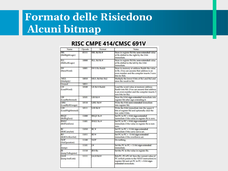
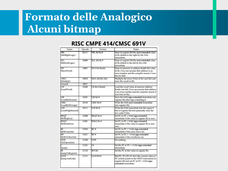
Risiedono: Risiedono -> Analogico (126, 17)
